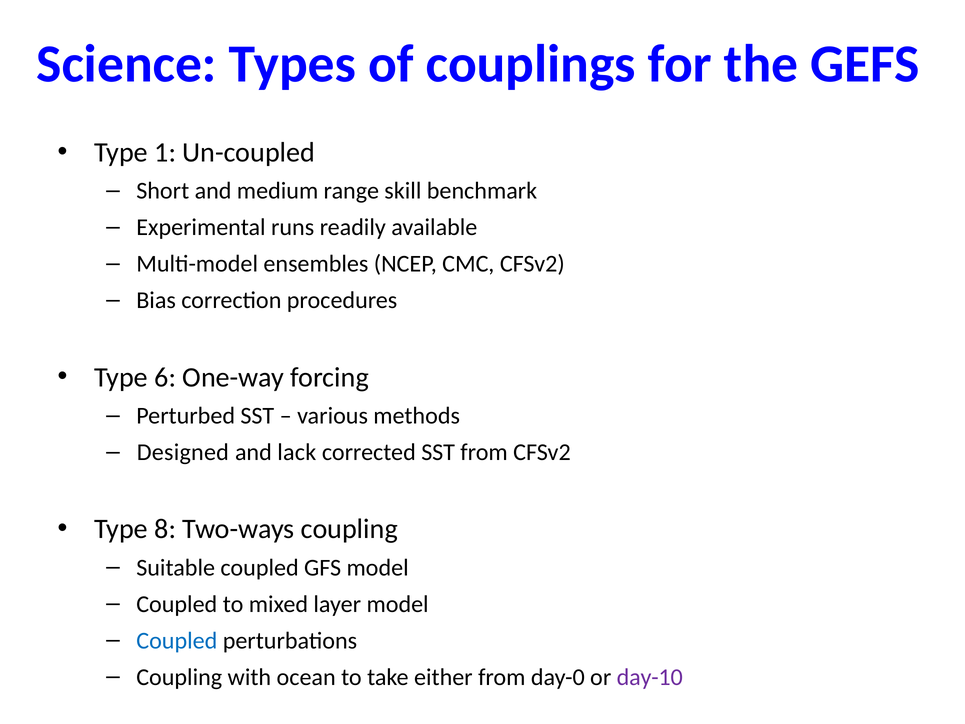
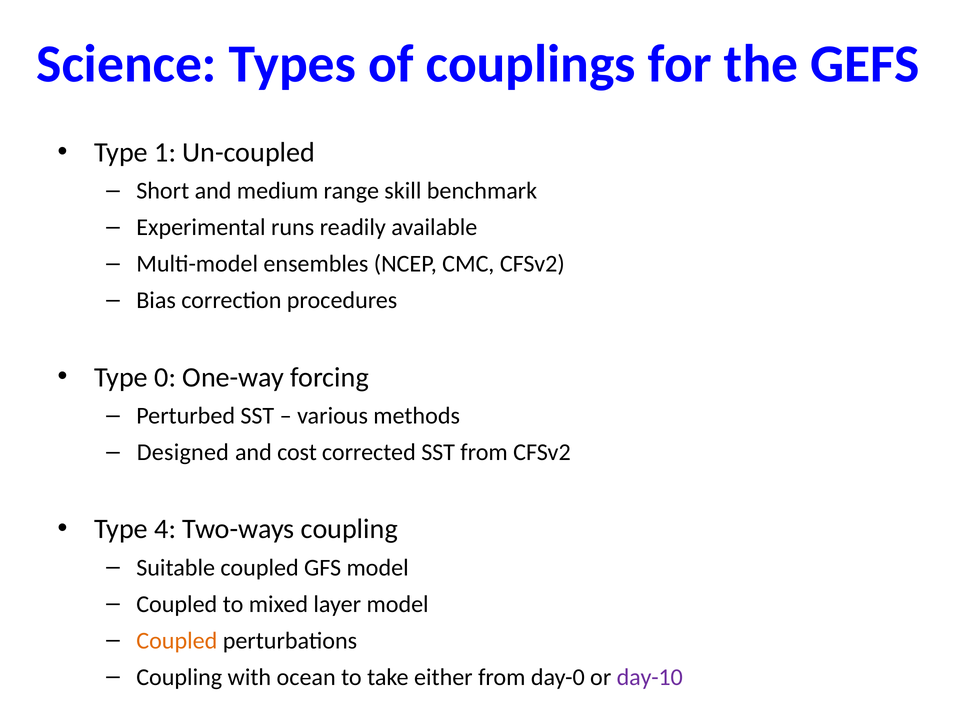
6: 6 -> 0 (165, 377)
lack: lack -> cost (297, 452)
8: 8 -> 4 (165, 529)
Coupled colour: blue -> orange (177, 640)
